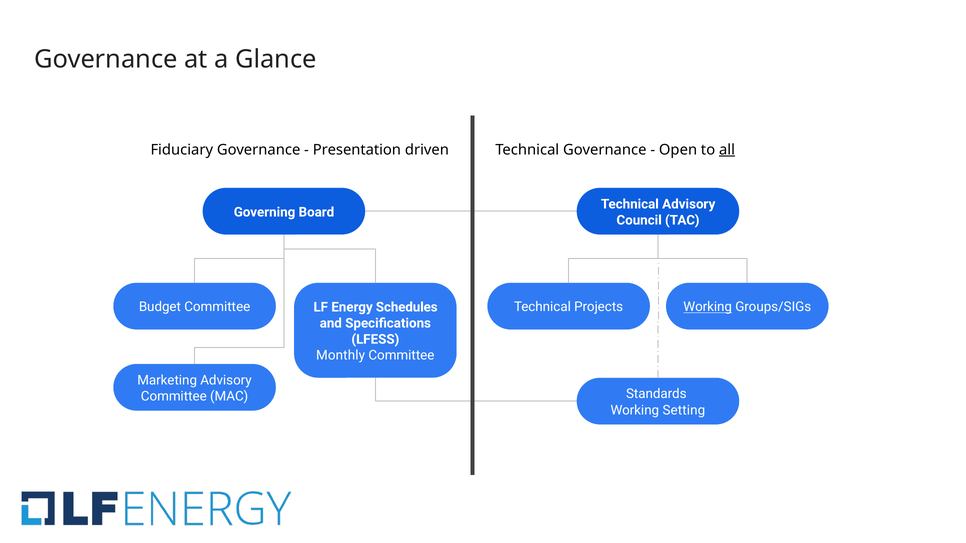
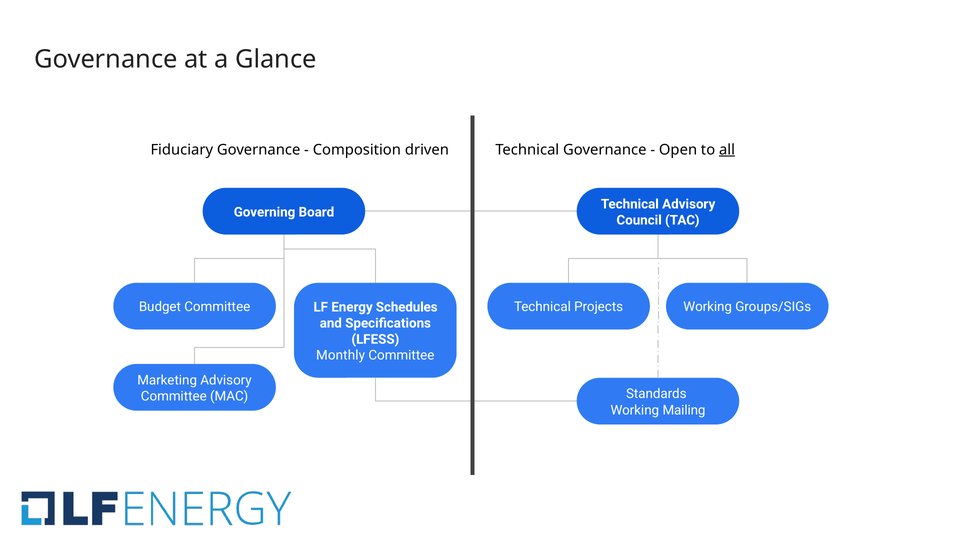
Presentation: Presentation -> Composition (357, 150)
Working underline: present -> none (708, 307)
Setting: Setting -> Mailing (684, 410)
